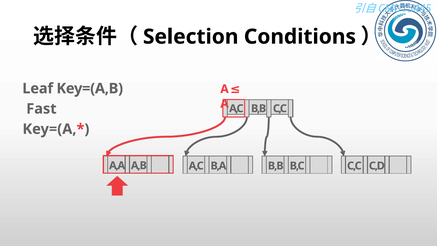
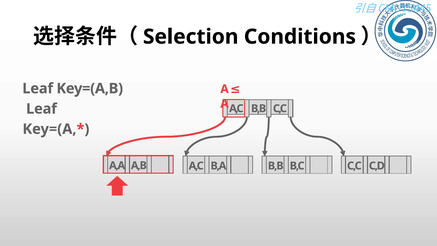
Fast: Fast -> Leaf (41, 109)
